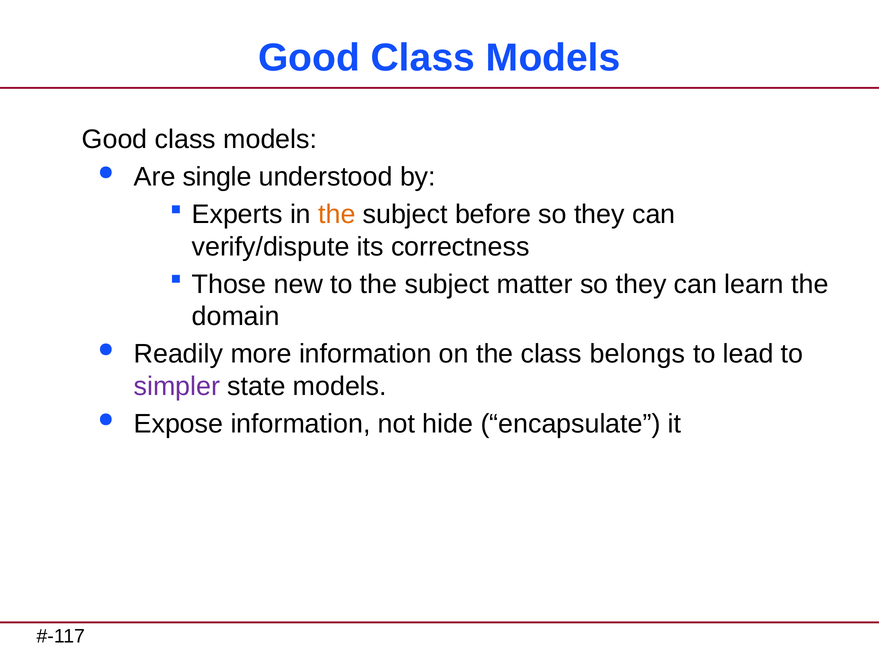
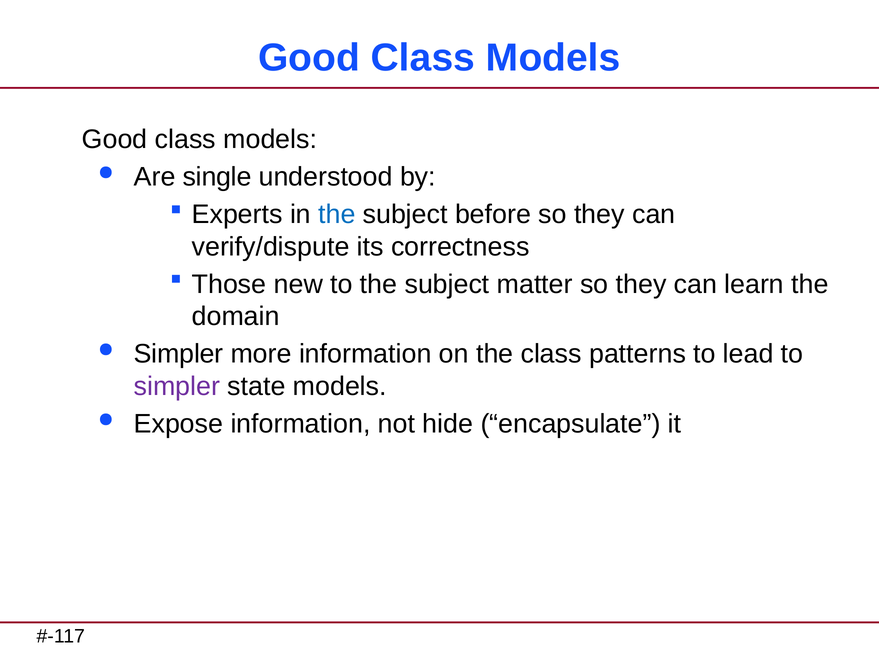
the colour: orange -> blue (337, 215)
Readily: Readily -> Simpler (179, 354)
belongs: belongs -> patterns (638, 354)
